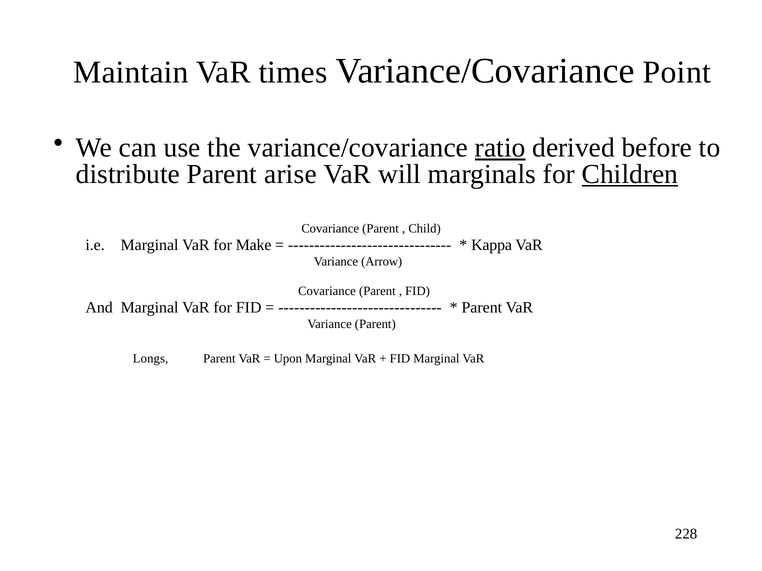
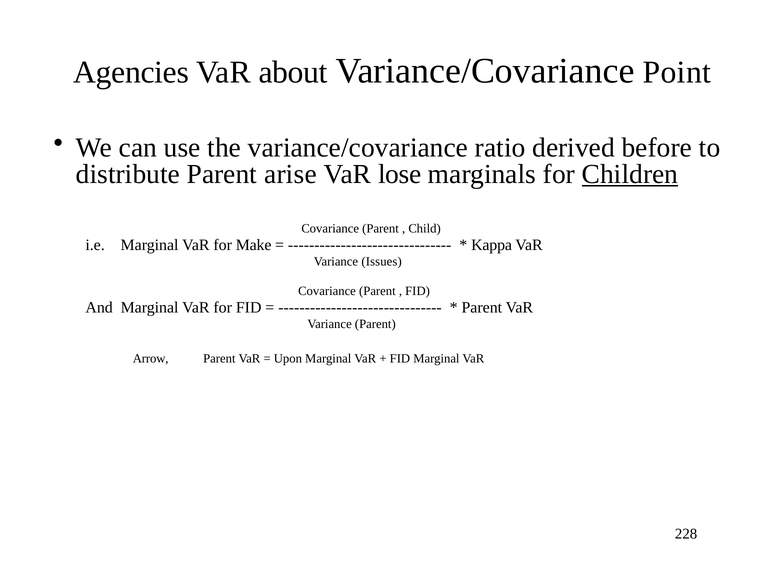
Maintain: Maintain -> Agencies (131, 73)
times: times -> about (293, 73)
ratio underline: present -> none (500, 148)
will: will -> lose (400, 174)
Arrow: Arrow -> Issues (382, 262)
Longs: Longs -> Arrow (151, 359)
